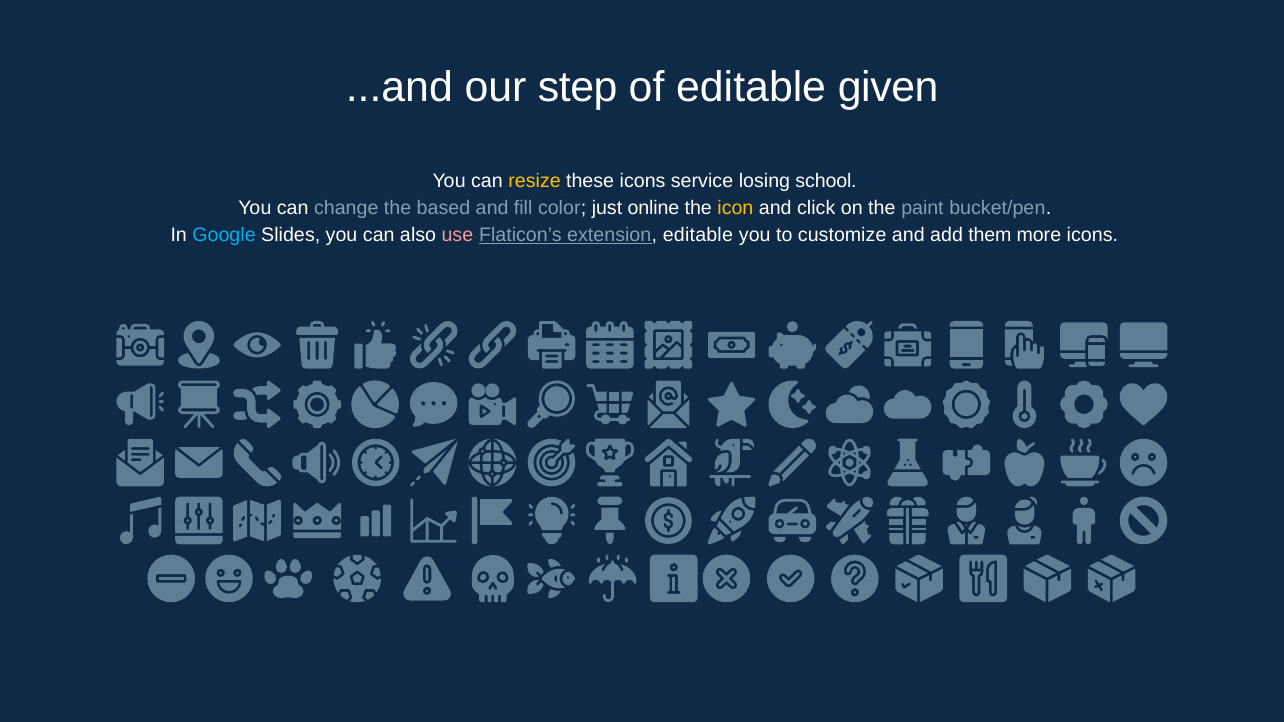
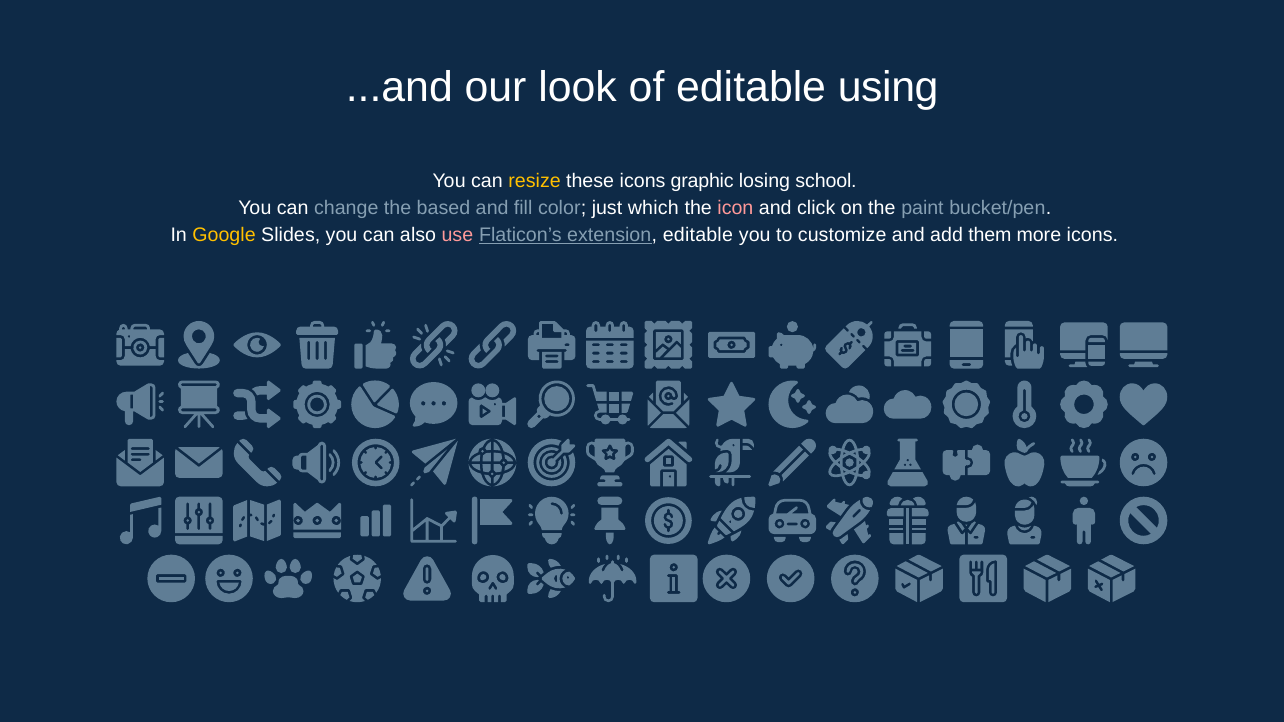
step: step -> look (578, 87)
given: given -> using (888, 87)
service: service -> graphic (702, 181)
online: online -> which (653, 208)
icon colour: yellow -> pink (735, 208)
Google colour: light blue -> yellow (224, 235)
